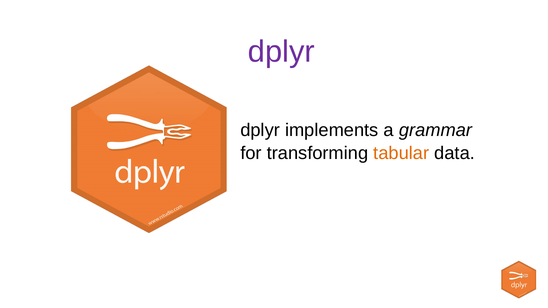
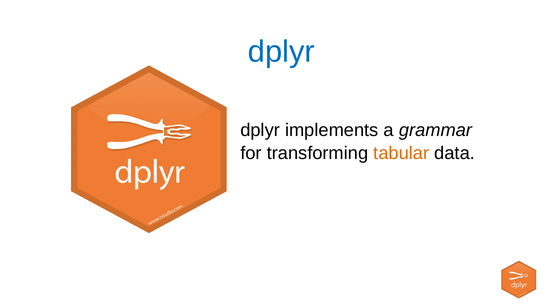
dplyr colour: purple -> blue (281, 52)
